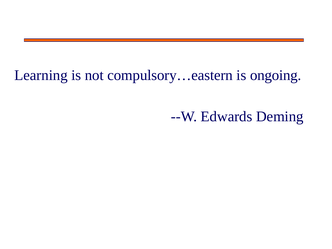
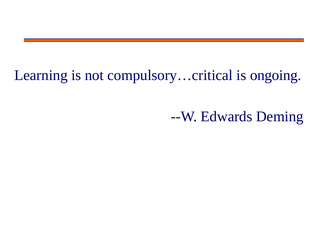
compulsory…eastern: compulsory…eastern -> compulsory…critical (170, 75)
